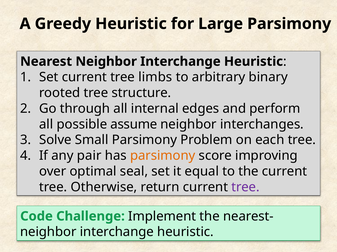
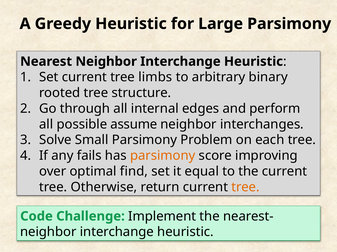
pair: pair -> fails (89, 156)
seal: seal -> find (134, 172)
tree colour: purple -> orange (245, 188)
